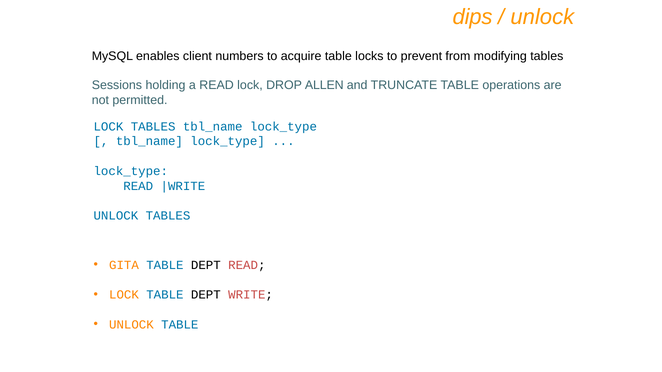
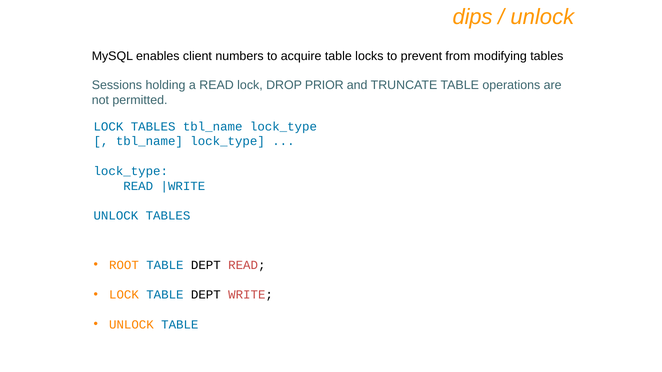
ALLEN: ALLEN -> PRIOR (324, 85)
GITA: GITA -> ROOT (124, 265)
